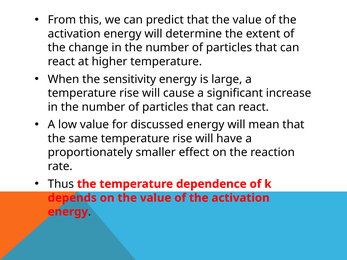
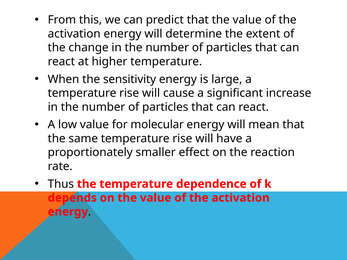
discussed: discussed -> molecular (157, 125)
